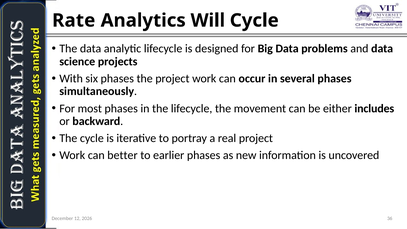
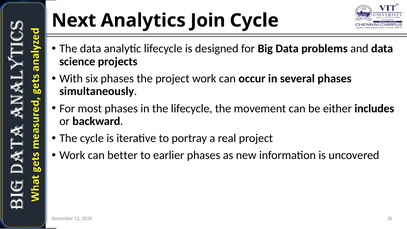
Rate: Rate -> Next (74, 20)
Will: Will -> Join (208, 20)
